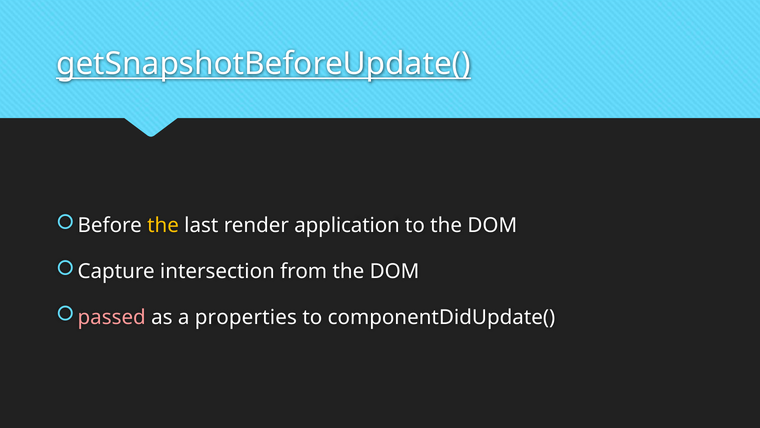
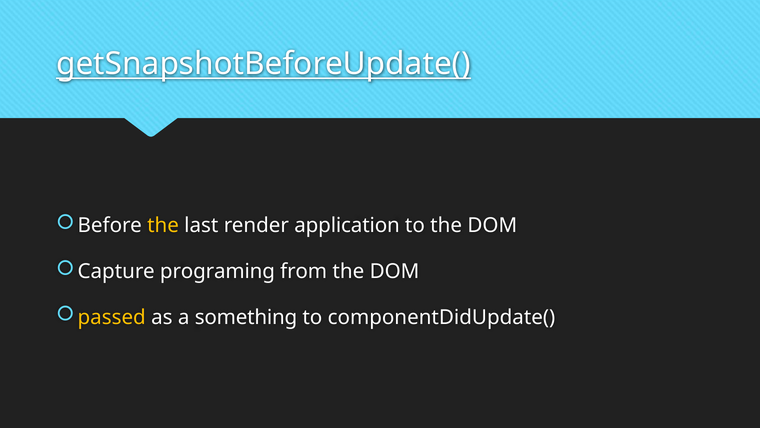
intersection: intersection -> programing (217, 271)
passed colour: pink -> yellow (112, 317)
properties: properties -> something (246, 317)
